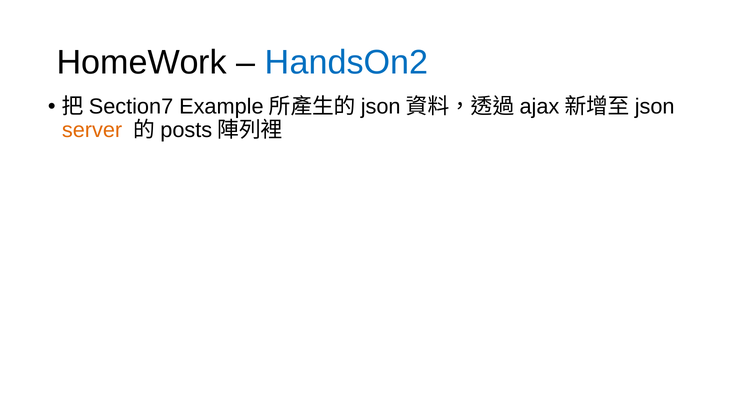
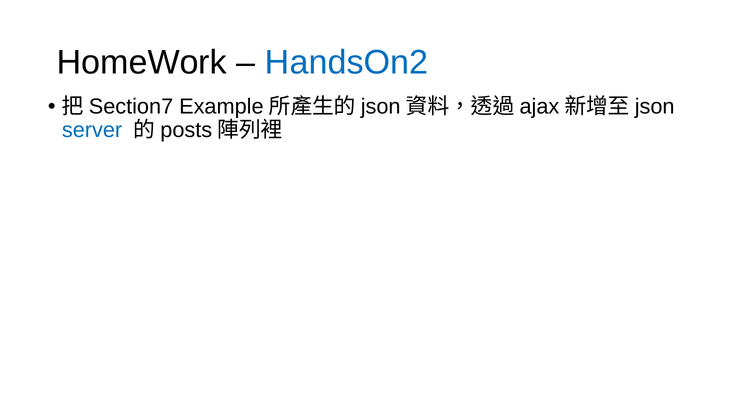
server colour: orange -> blue (92, 130)
